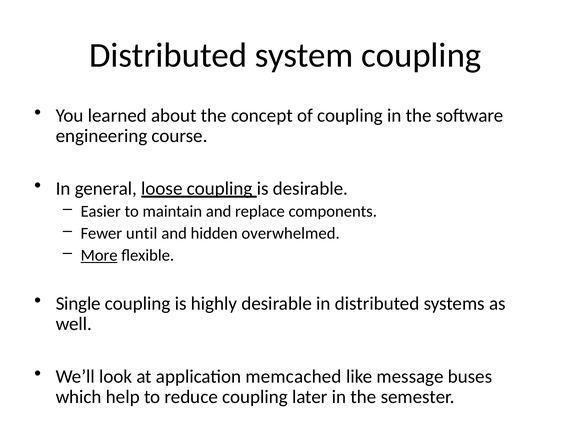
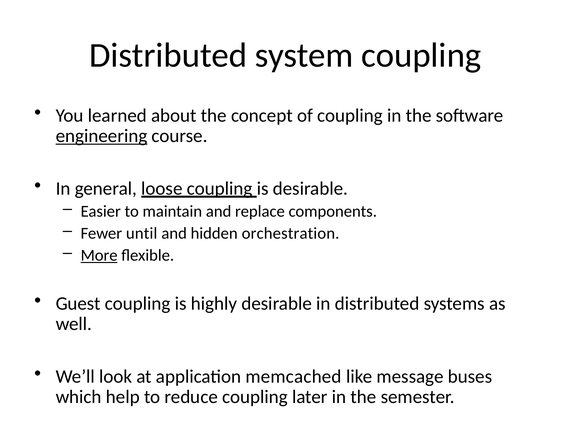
engineering underline: none -> present (101, 136)
overwhelmed: overwhelmed -> orchestration (291, 234)
Single: Single -> Guest (78, 304)
